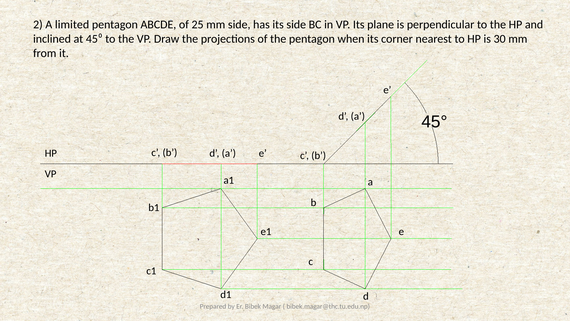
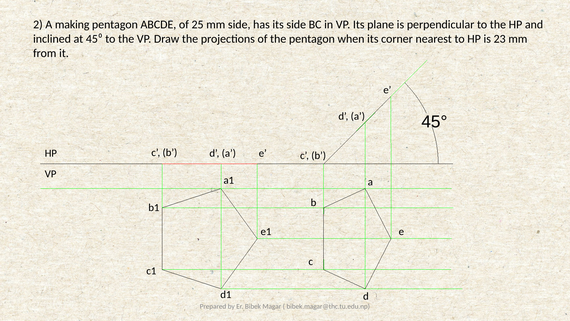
limited: limited -> making (72, 25)
30: 30 -> 23 (500, 39)
